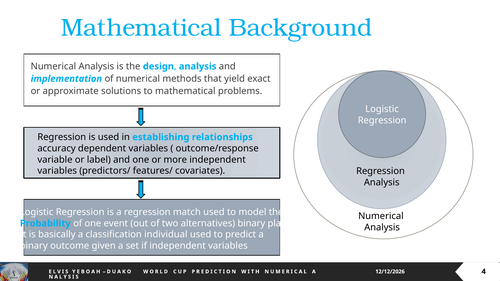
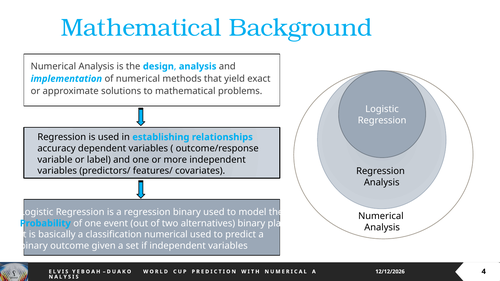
regression match: match -> binary (187, 212)
classification individual: individual -> numerical (166, 235)
